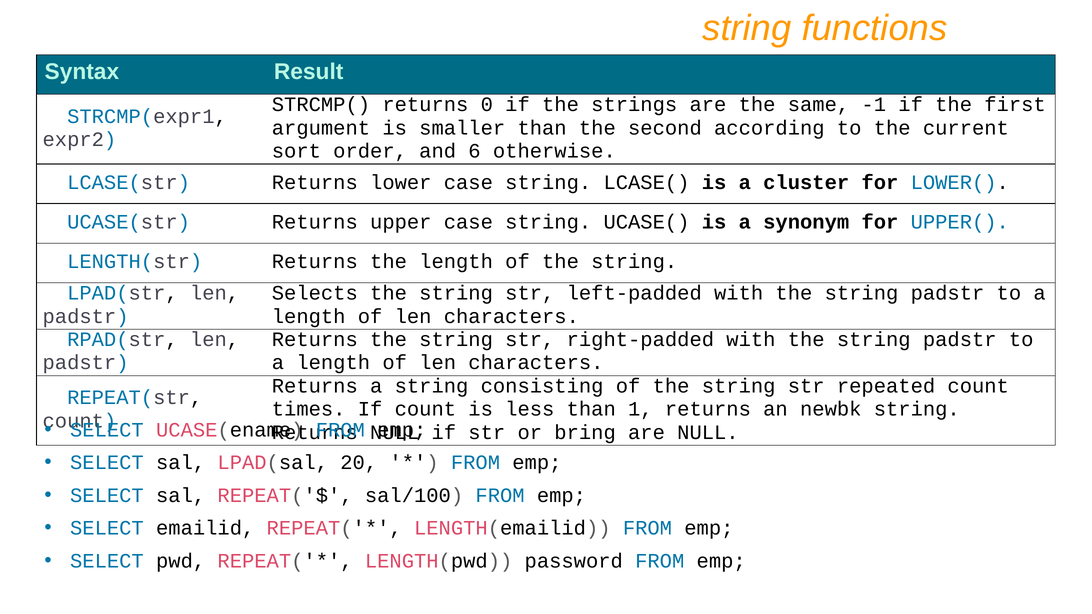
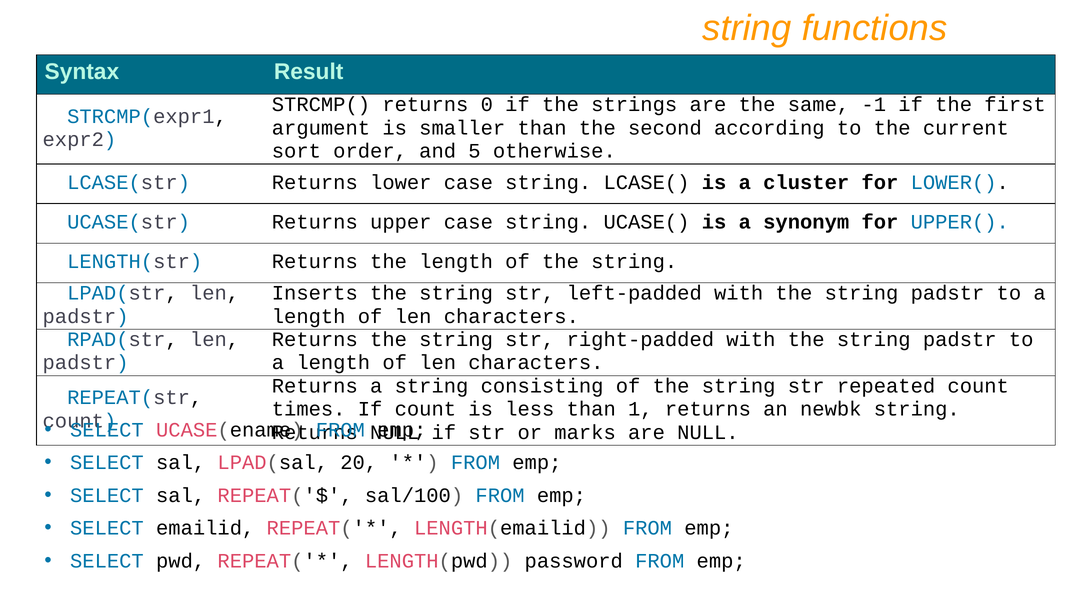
6: 6 -> 5 (475, 151)
Selects: Selects -> Inserts (315, 293)
bring: bring -> marks (585, 433)
